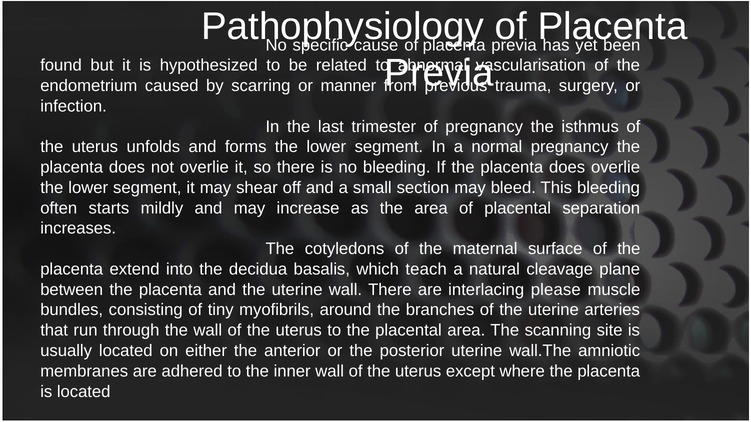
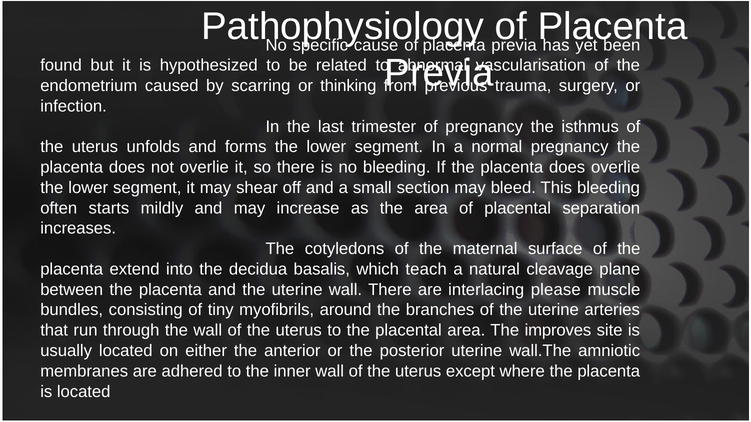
manner: manner -> thinking (348, 86)
scanning: scanning -> improves (558, 331)
